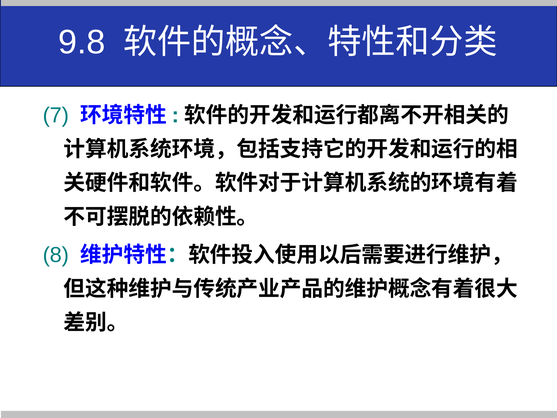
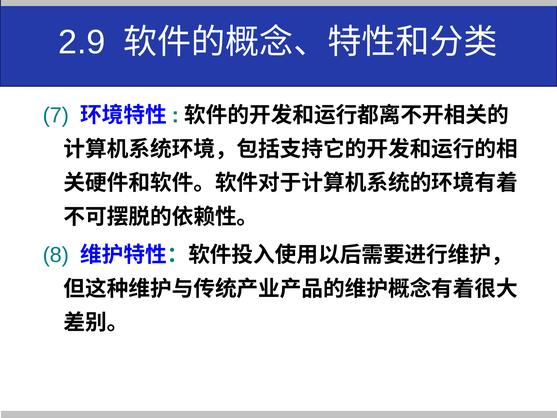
9.8: 9.8 -> 2.9 (82, 42)
